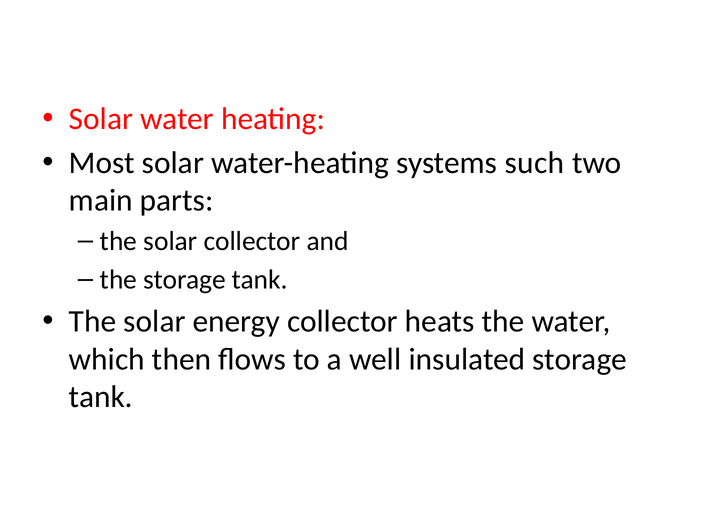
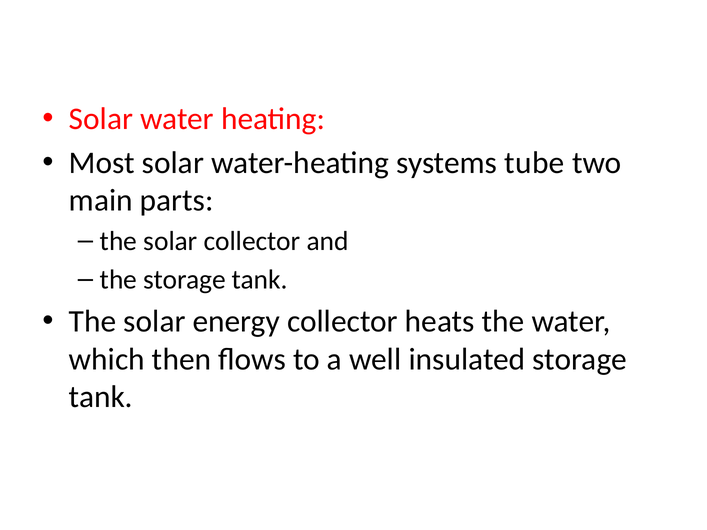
such: such -> tube (534, 163)
